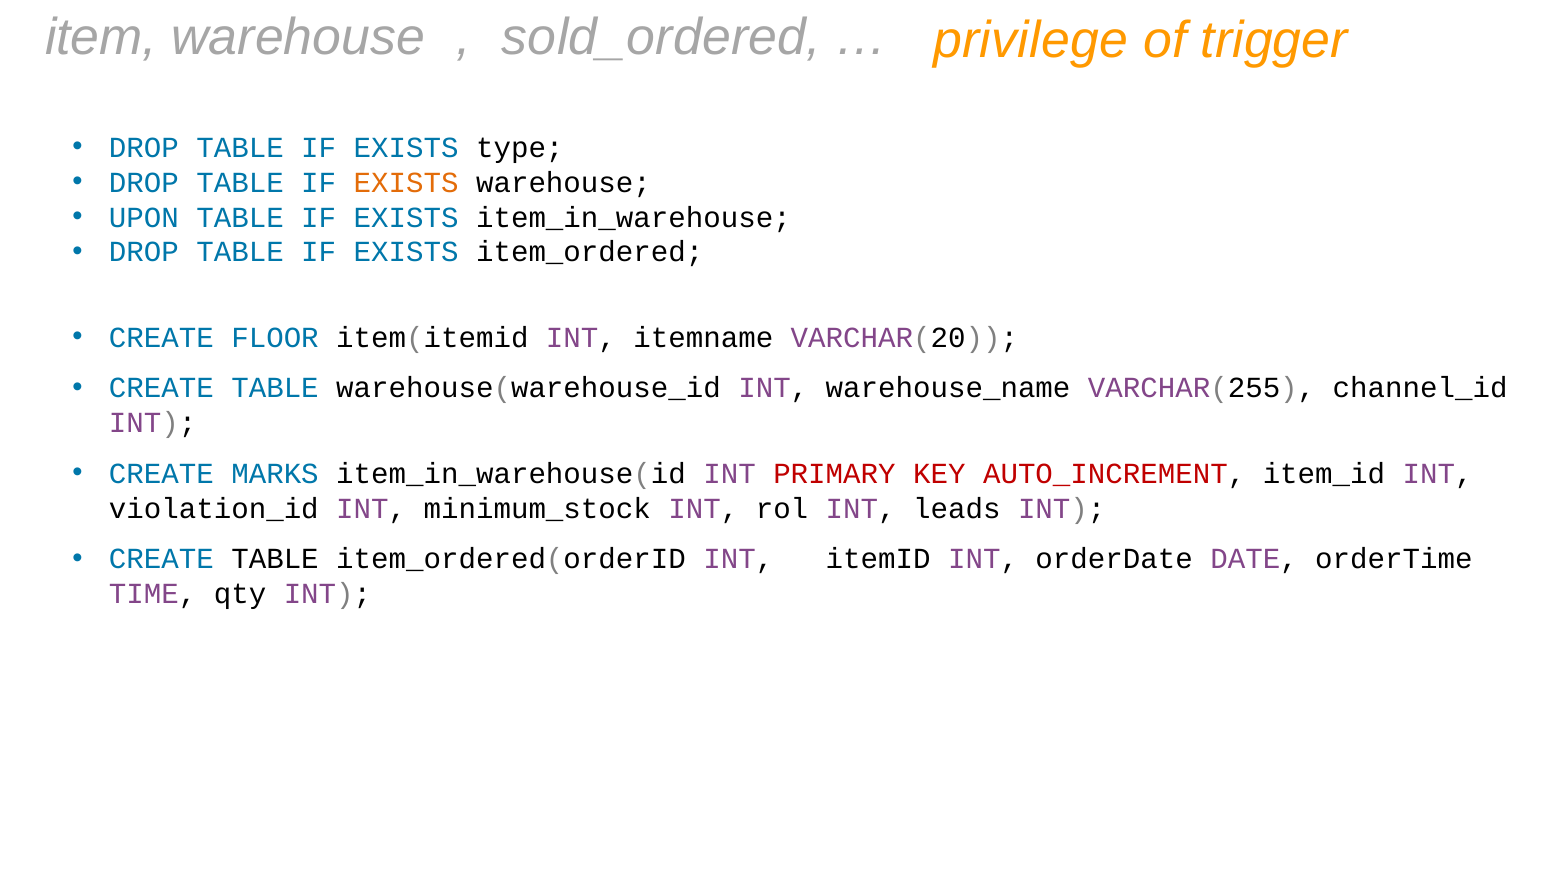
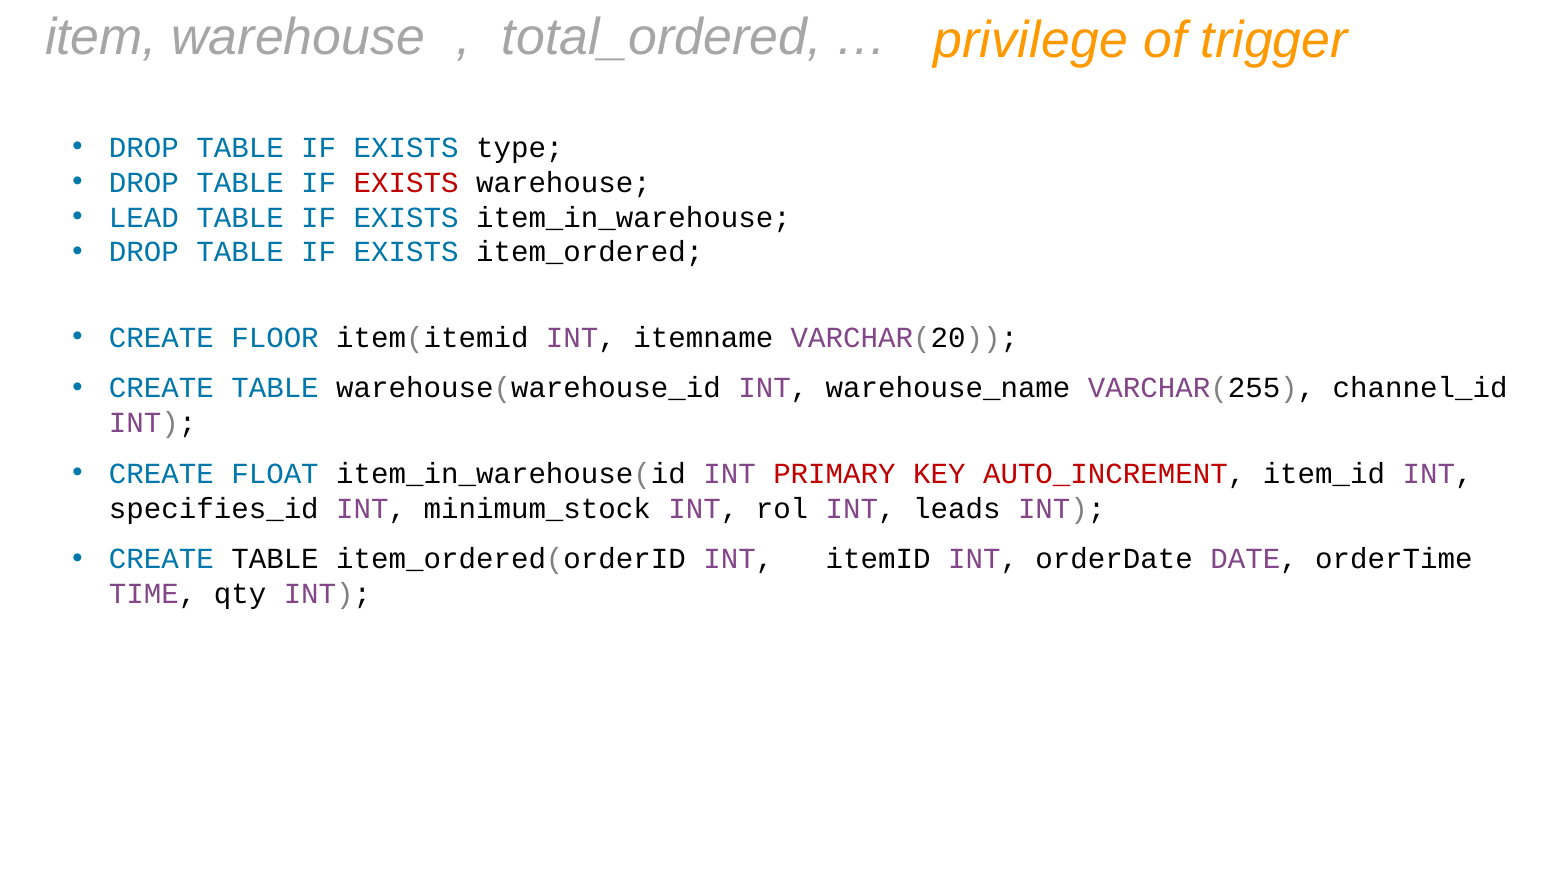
sold_ordered: sold_ordered -> total_ordered (662, 37)
EXISTS colour: orange -> red (406, 182)
UPON: UPON -> LEAD (144, 217)
MARKS: MARKS -> FLOAT (275, 474)
violation_id: violation_id -> specifies_id (214, 509)
